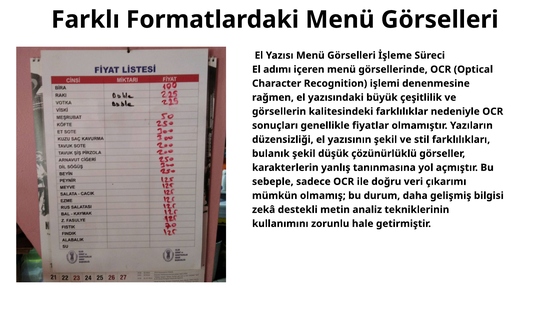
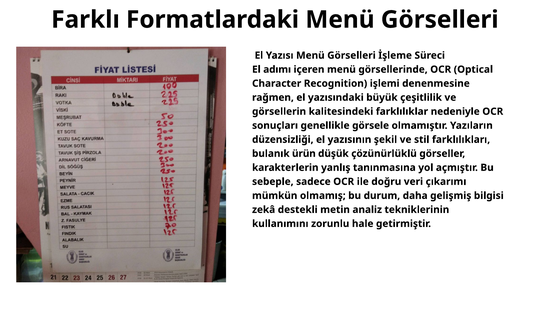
fiyatlar: fiyatlar -> görsele (371, 126)
bulanık şekil: şekil -> ürün (304, 154)
